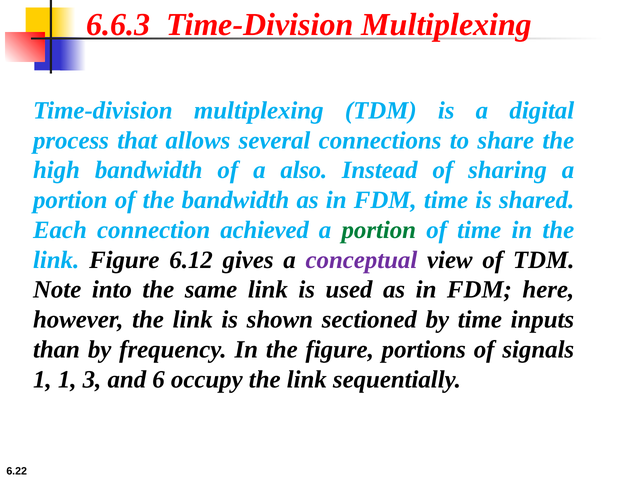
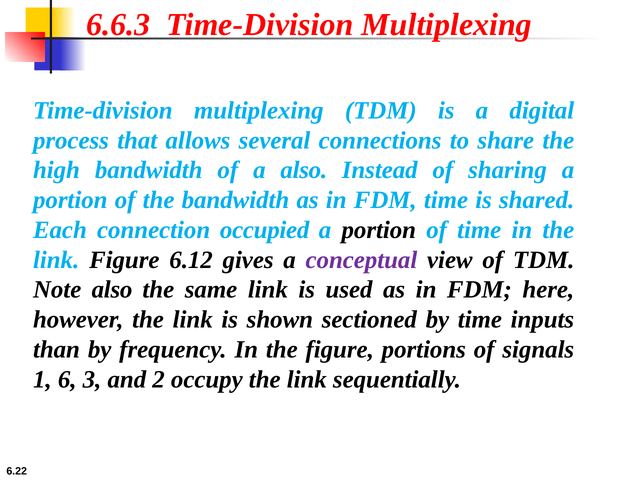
achieved: achieved -> occupied (265, 230)
portion colour: green -> black (379, 230)
Note into: into -> also (112, 290)
1 1: 1 -> 6 (67, 379)
6: 6 -> 2 (159, 379)
